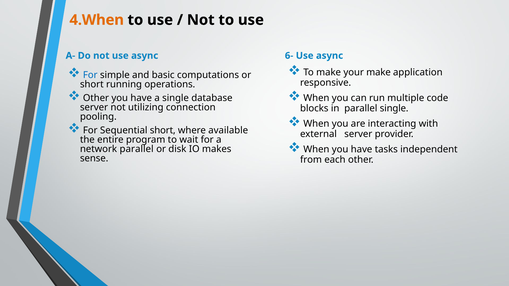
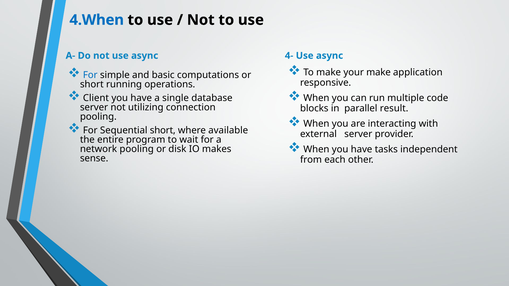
4.When colour: orange -> blue (97, 20)
6-: 6- -> 4- (289, 56)
Other: Other -> Client (96, 98)
parallel single: single -> result (394, 109)
network parallel: parallel -> pooling (137, 149)
